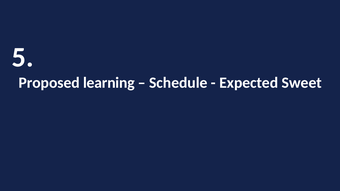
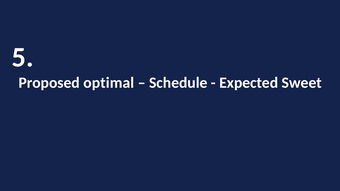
learning: learning -> optimal (109, 83)
